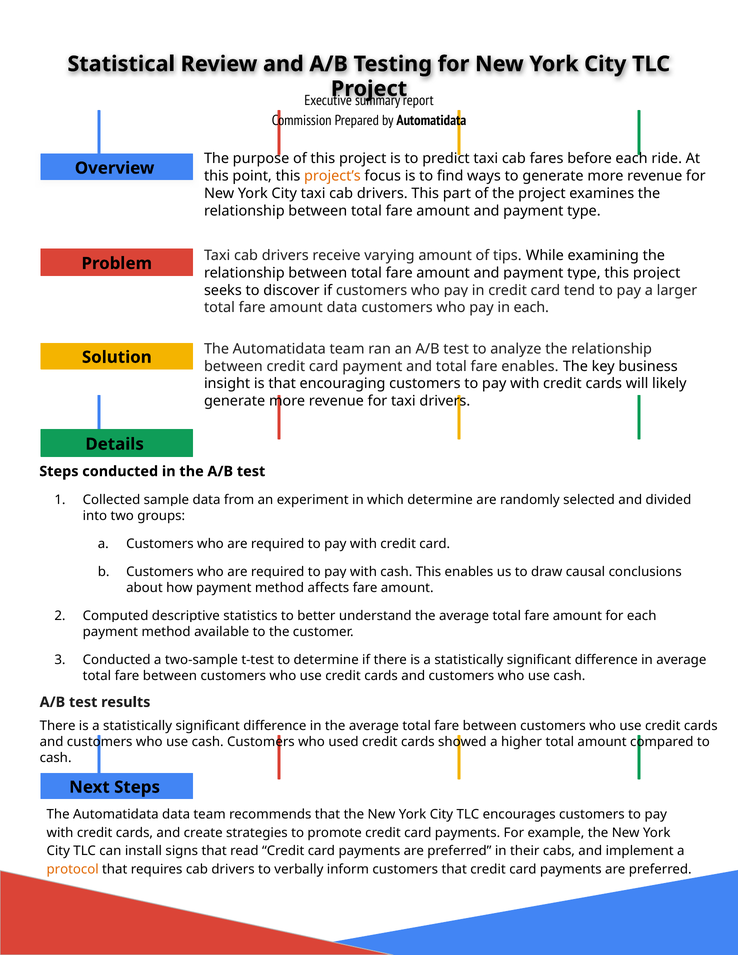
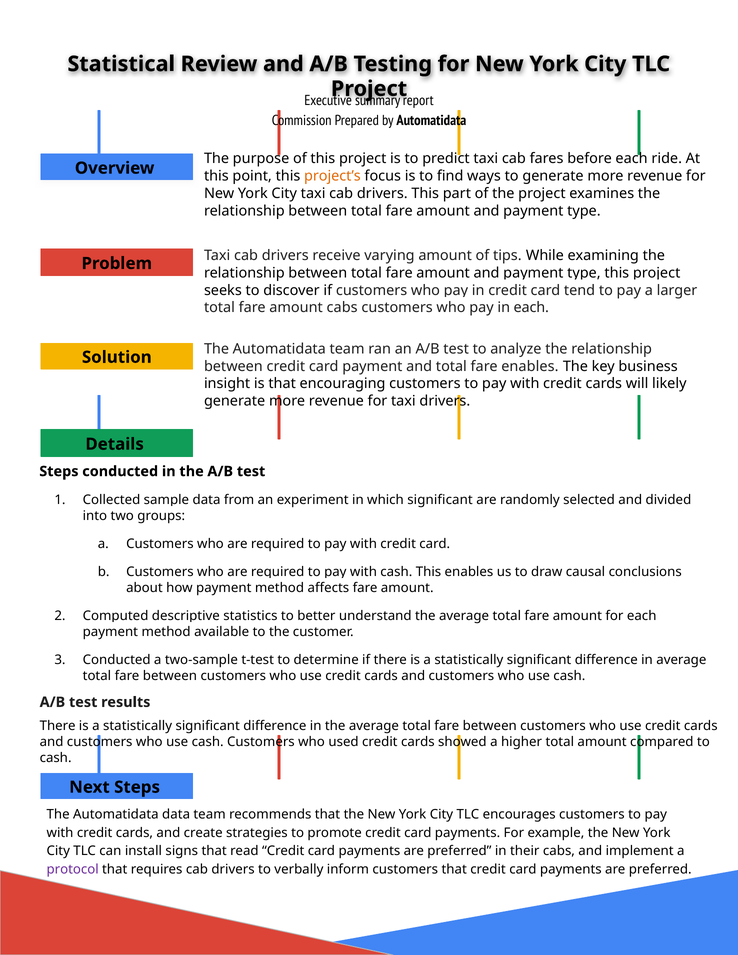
amount data: data -> cabs (342, 308)
which determine: determine -> significant (440, 500)
protocol colour: orange -> purple (73, 869)
